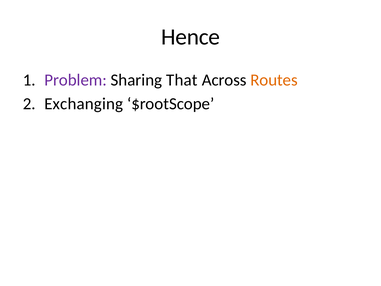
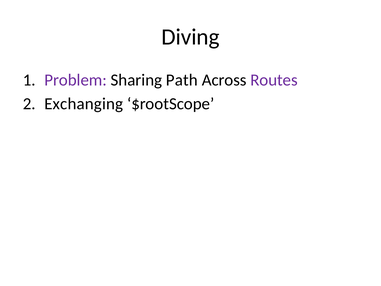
Hence: Hence -> Diving (190, 37)
That: That -> Path (182, 80)
Routes colour: orange -> purple (274, 80)
